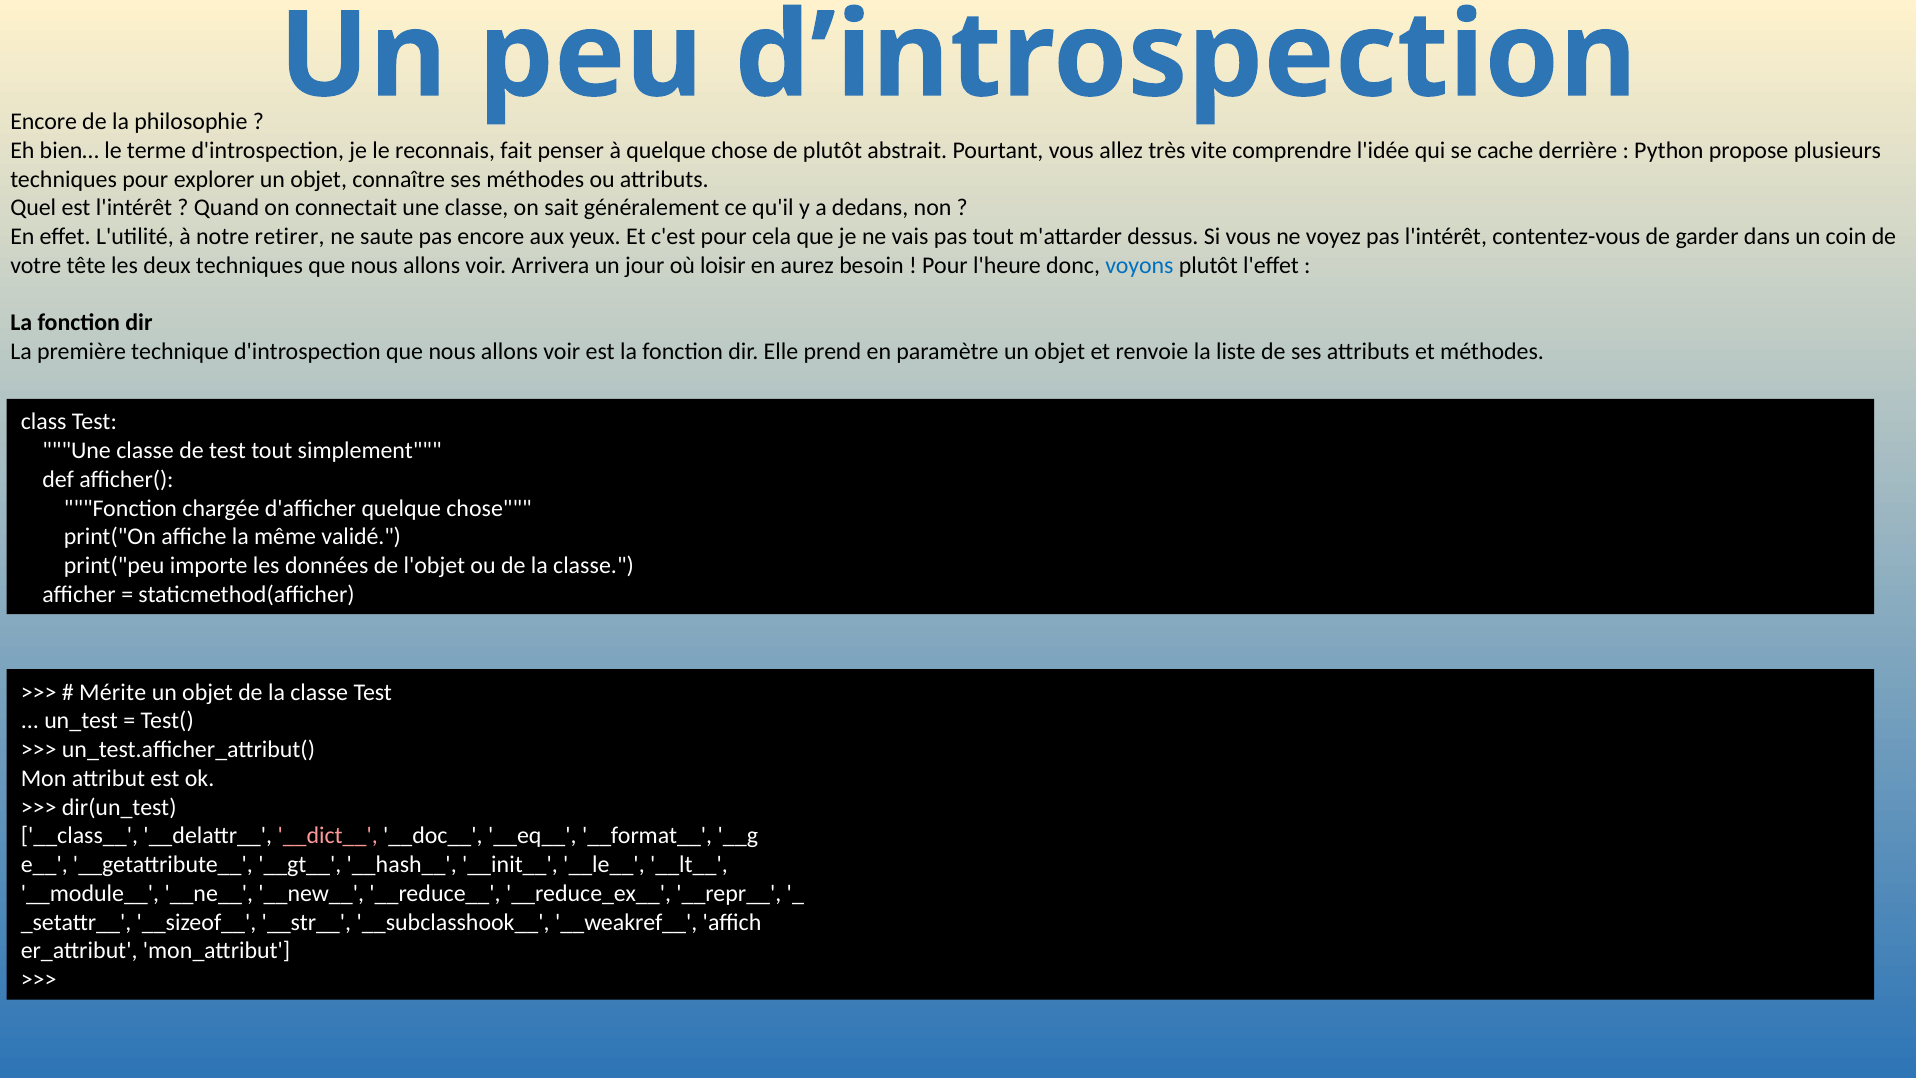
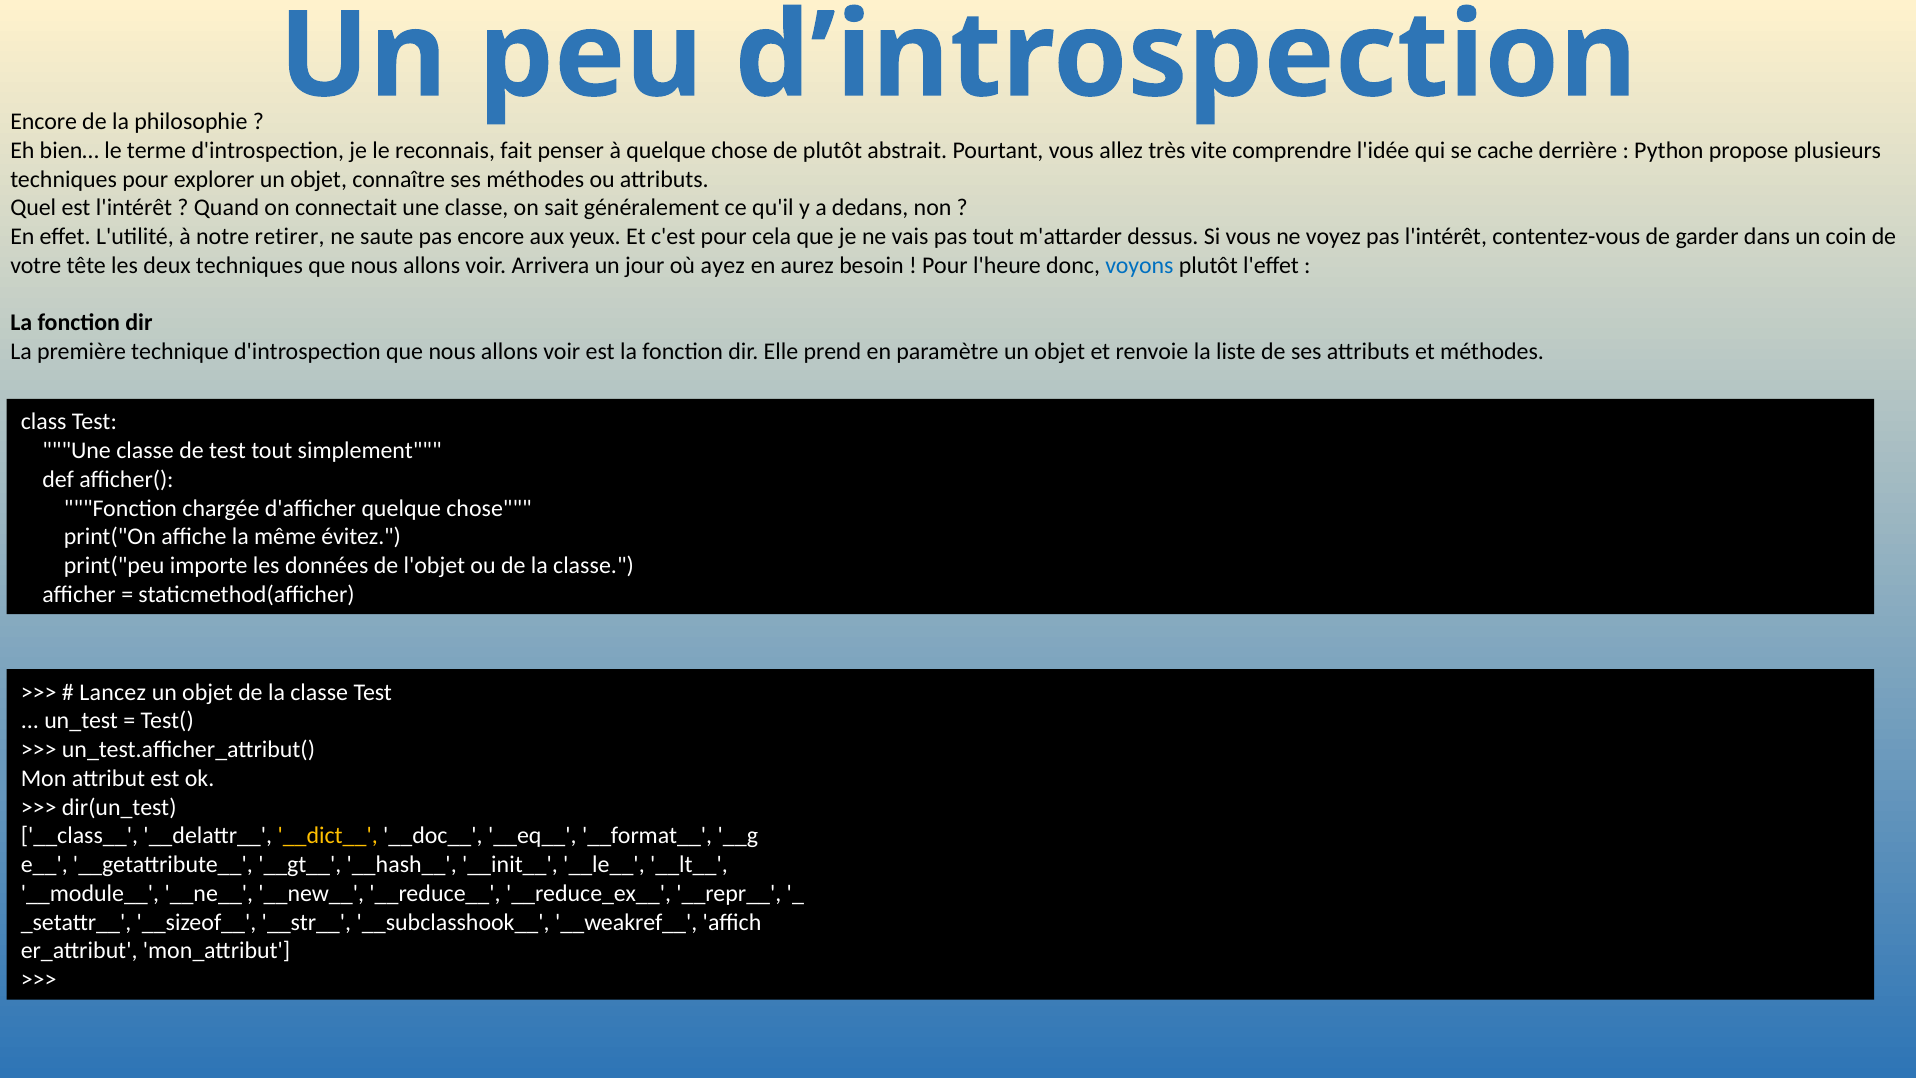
loisir: loisir -> ayez (723, 265)
validé: validé -> évitez (361, 537)
Mérite: Mérite -> Lancez (113, 692)
__dict__ colour: pink -> yellow (328, 836)
